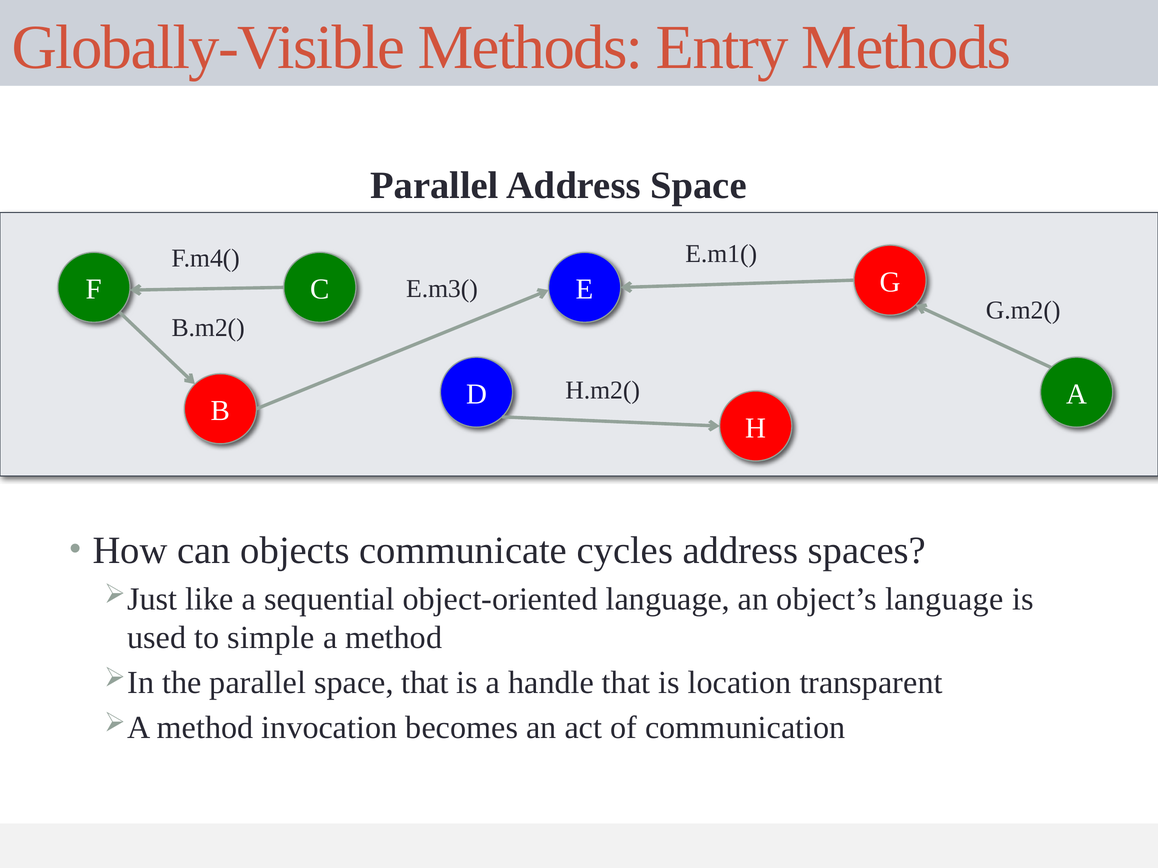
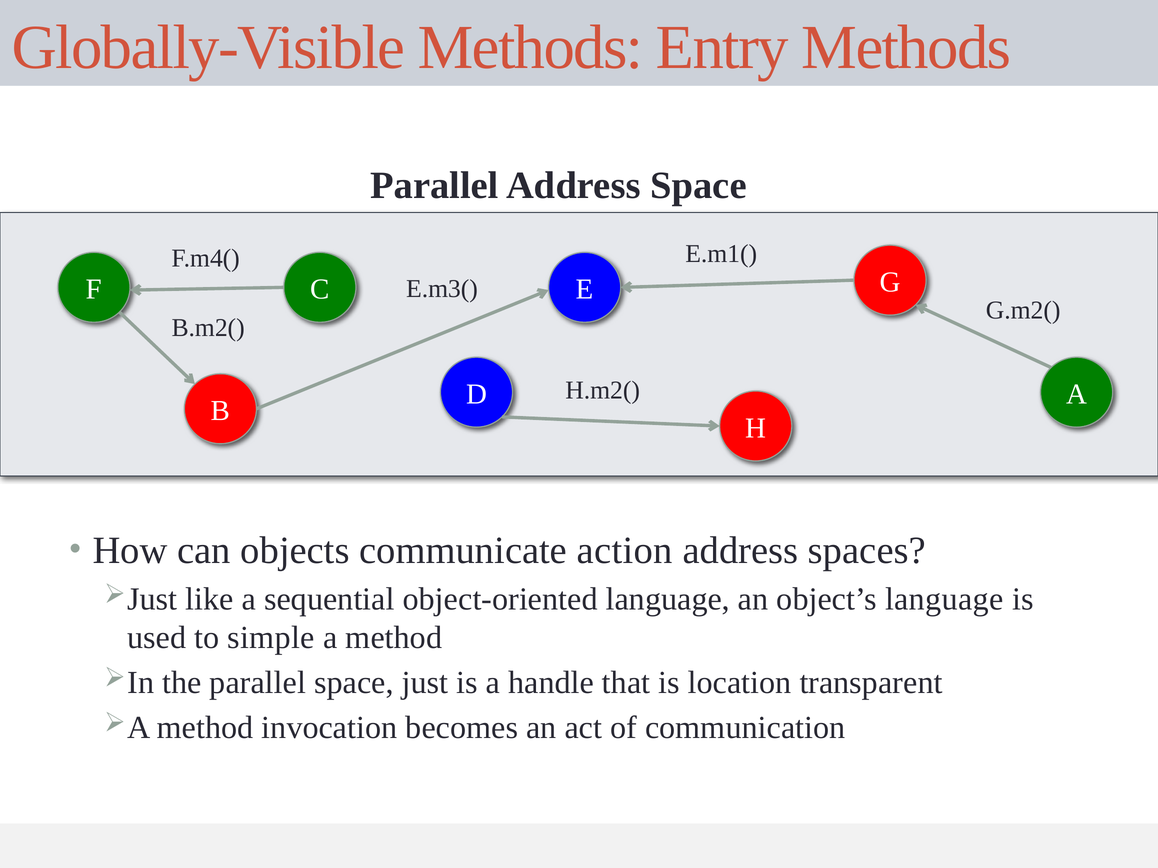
cycles: cycles -> action (625, 551)
space that: that -> just (425, 683)
